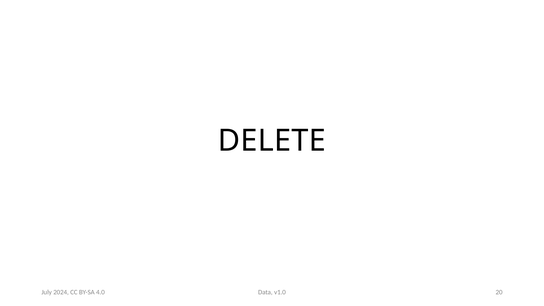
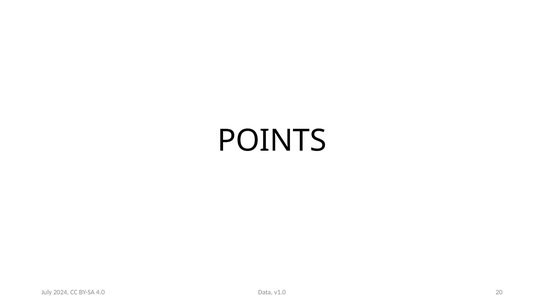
DELETE: DELETE -> POINTS (272, 141)
